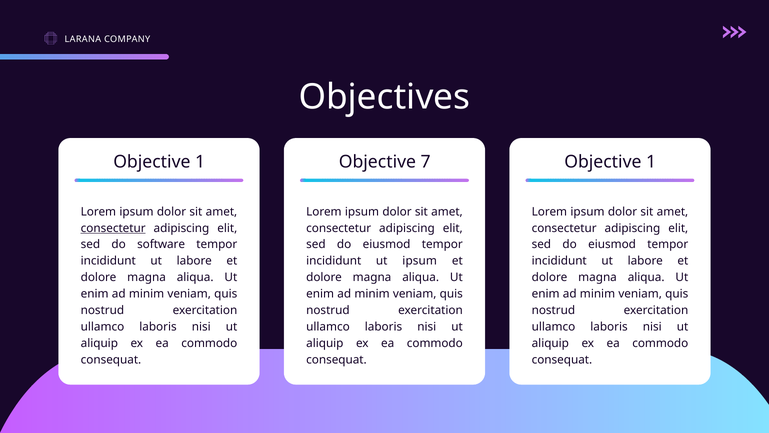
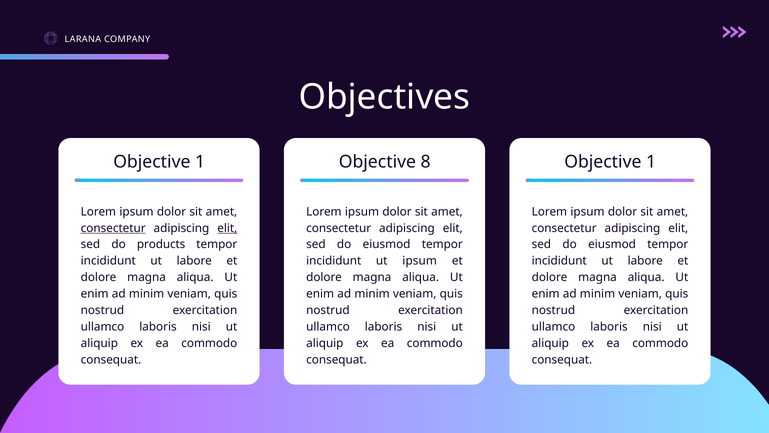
7: 7 -> 8 (426, 162)
elit underline: none -> present (227, 228)
software: software -> products (161, 244)
